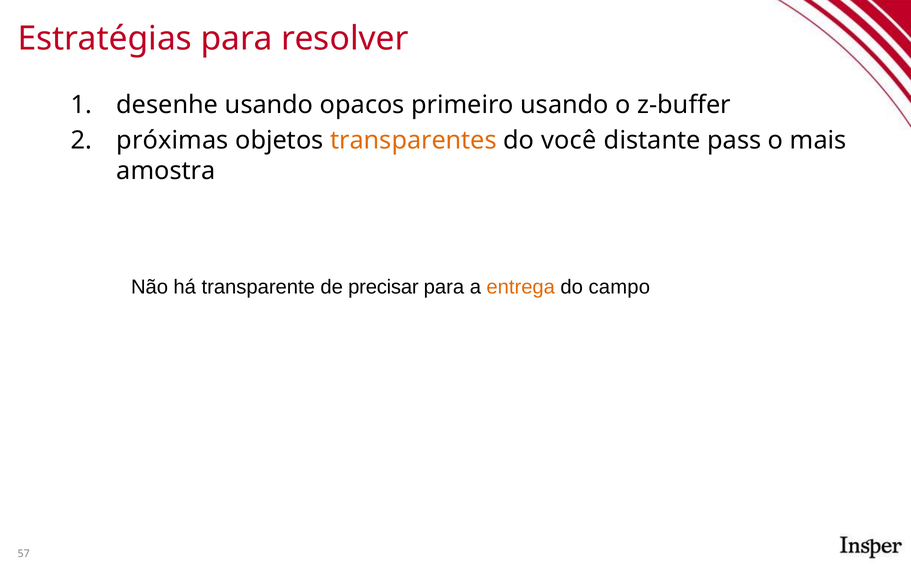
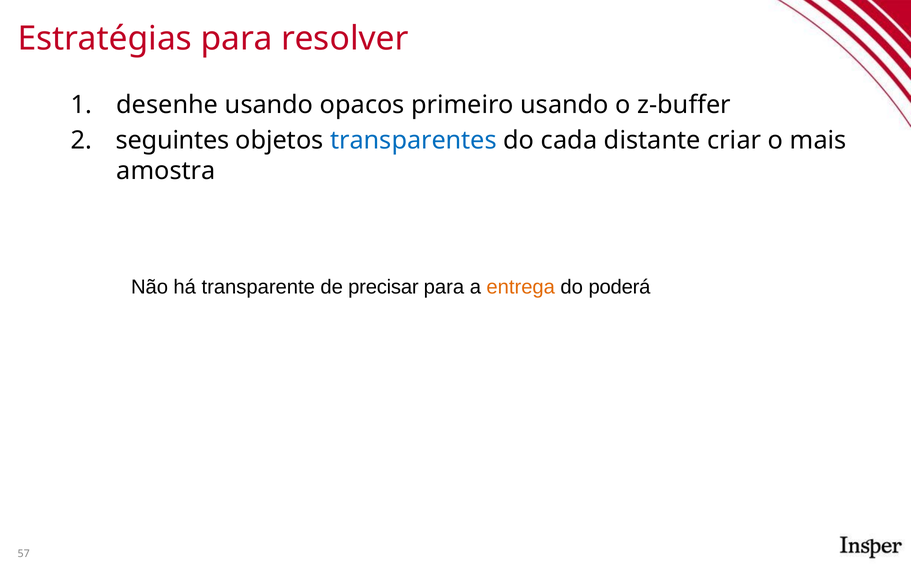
próximas: próximas -> seguintes (173, 141)
transparentes colour: orange -> blue (414, 141)
você: você -> cada (569, 141)
pass: pass -> criar (734, 141)
campo: campo -> poderá (619, 287)
